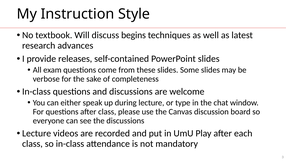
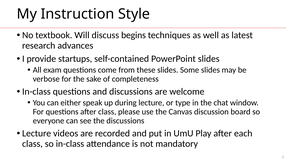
releases: releases -> startups (75, 59)
